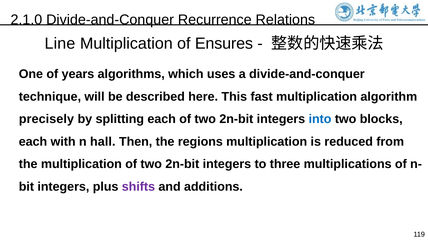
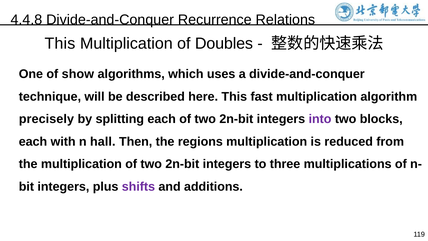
2.1.0: 2.1.0 -> 4.4.8 (26, 20)
Line: Line -> This (60, 44)
Ensures: Ensures -> Doubles (224, 44)
years: years -> show (78, 74)
into colour: blue -> purple (320, 119)
